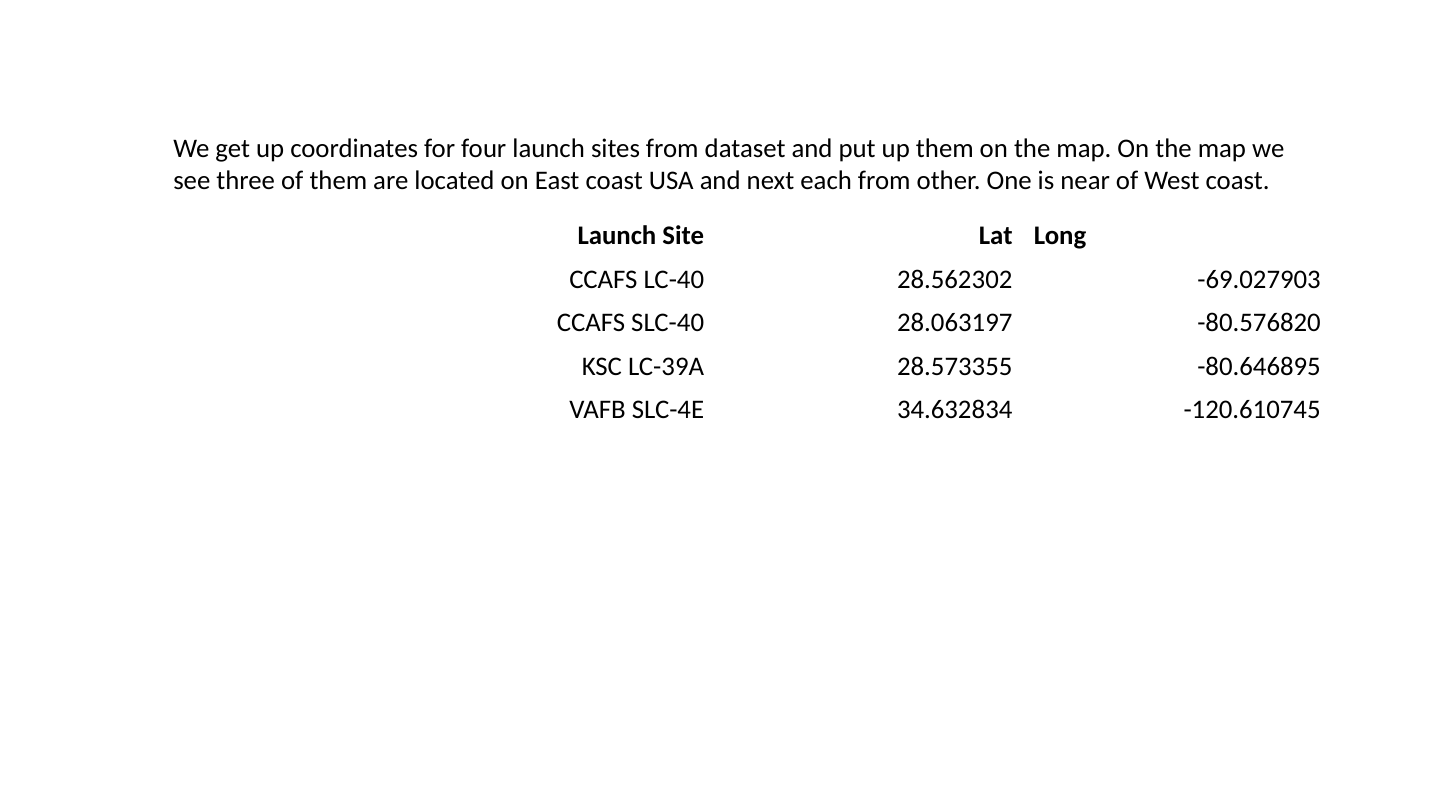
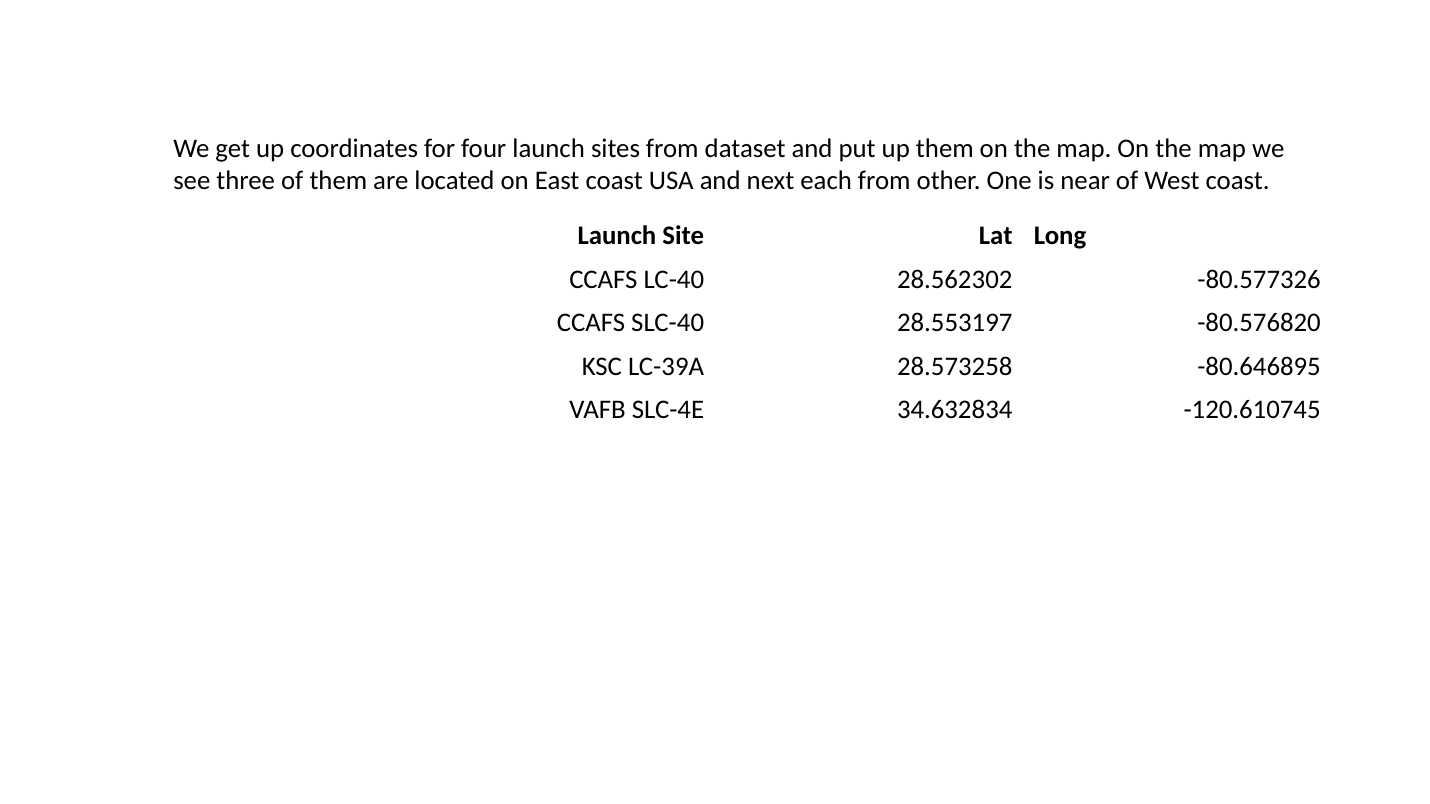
-69.027903: -69.027903 -> -80.577326 (1259, 280)
28.063197: 28.063197 -> 28.553197 (955, 323)
28.573355: 28.573355 -> 28.573258 (955, 367)
